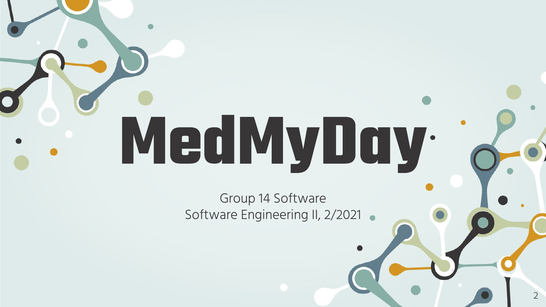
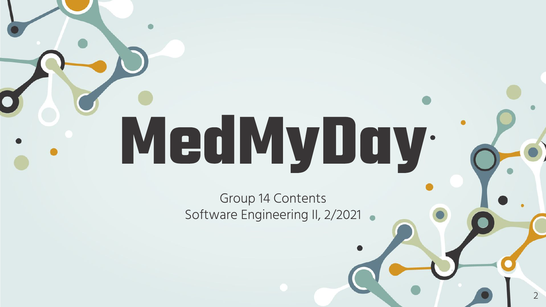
14 Software: Software -> Contents (300, 198)
